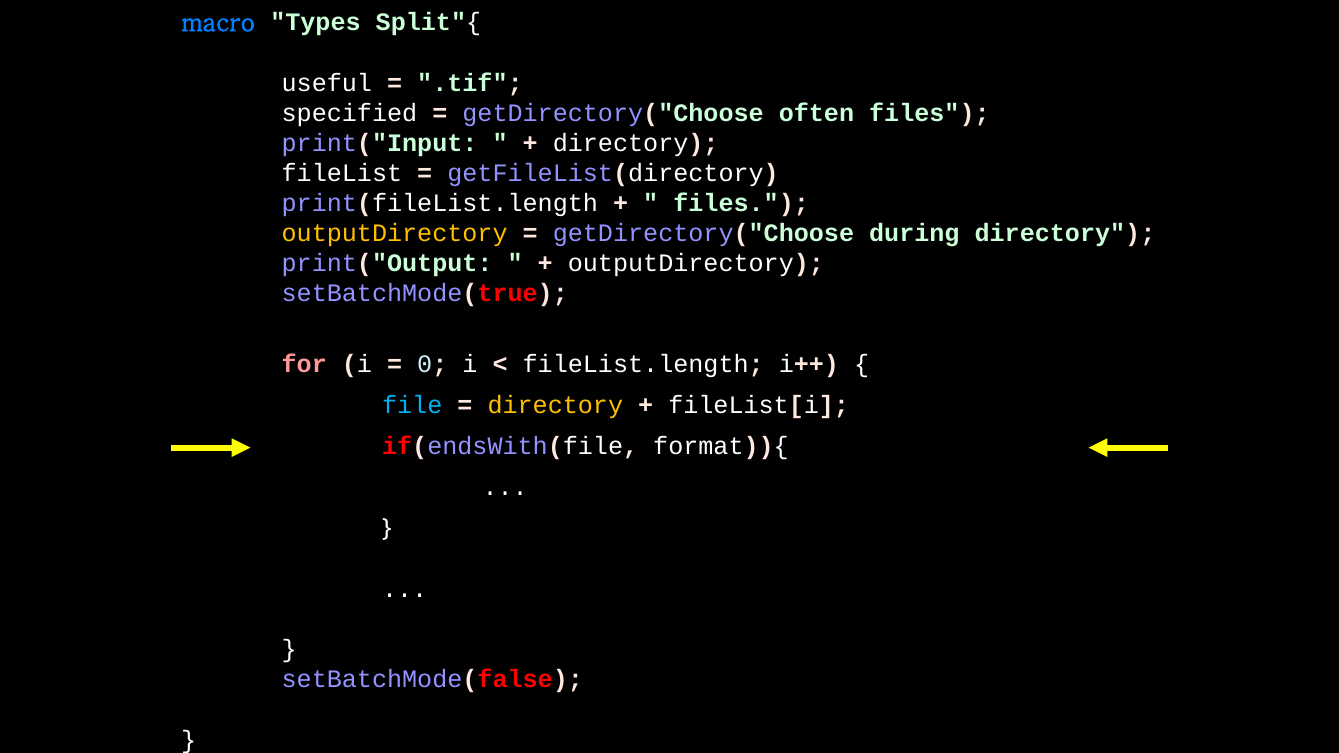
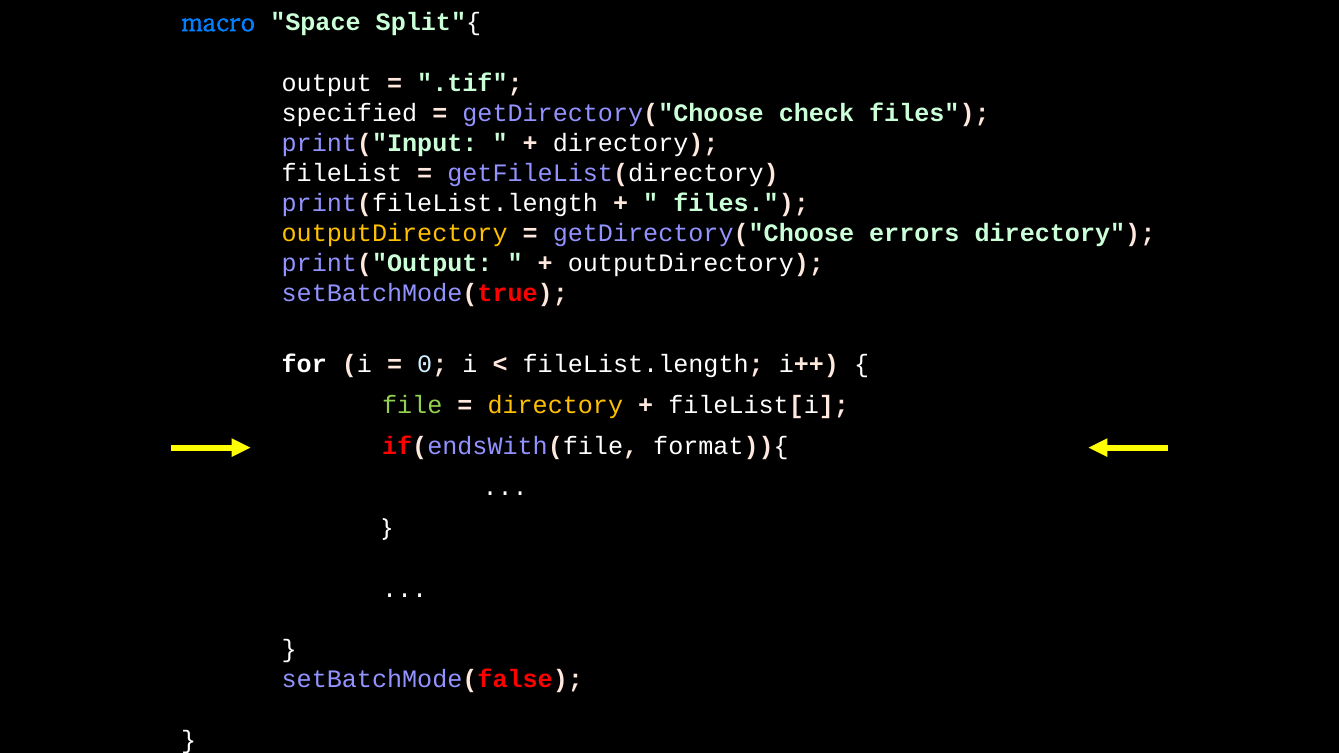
Types: Types -> Space (315, 23)
useful: useful -> output (327, 83)
often: often -> check (816, 113)
during: during -> errors (914, 233)
for colour: pink -> white (304, 365)
file colour: light blue -> light green (412, 406)
